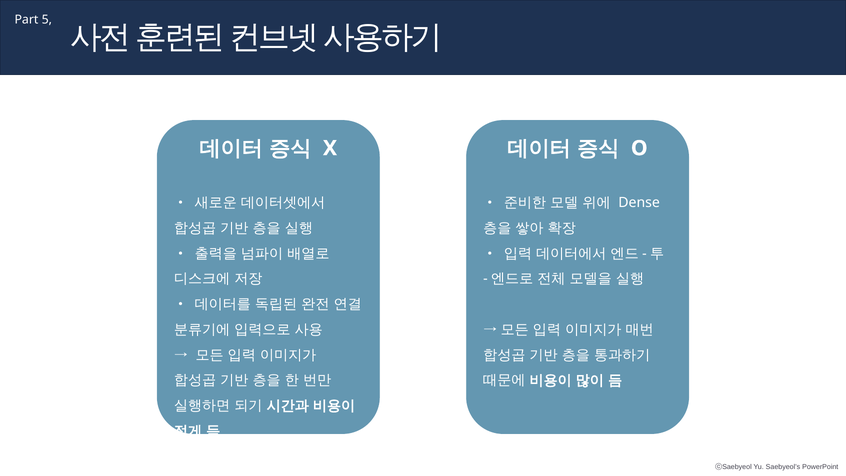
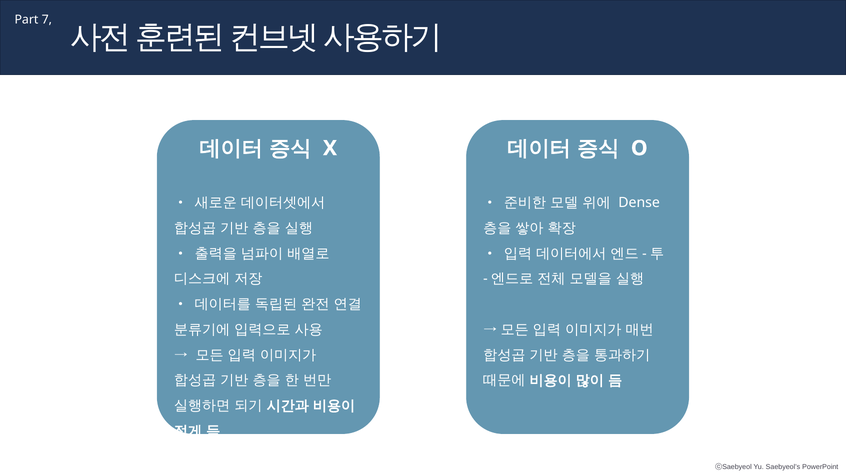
5: 5 -> 7 (47, 20)
